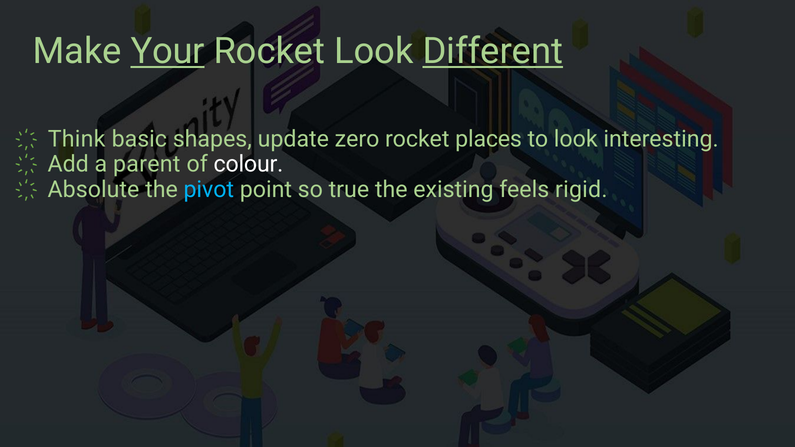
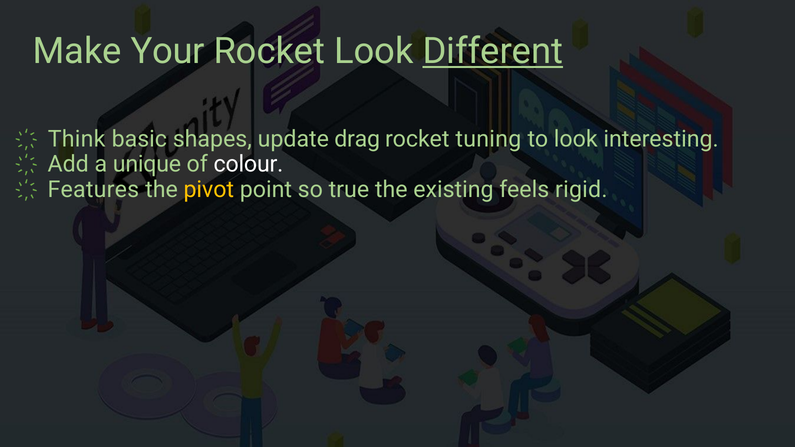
Your underline: present -> none (168, 51)
zero: zero -> drag (357, 139)
places: places -> tuning (488, 139)
parent: parent -> unique (147, 164)
Absolute: Absolute -> Features (93, 189)
pivot colour: light blue -> yellow (209, 189)
